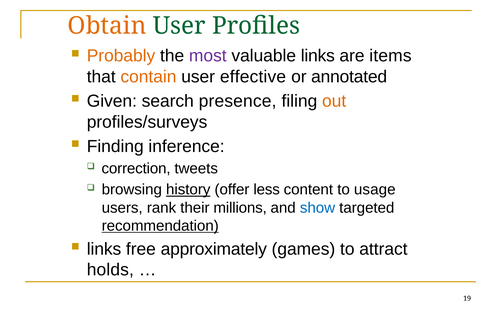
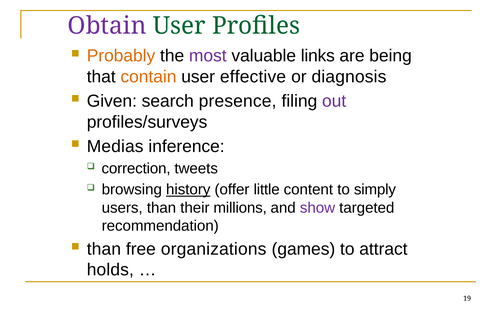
Obtain colour: orange -> purple (107, 26)
items: items -> being (391, 56)
annotated: annotated -> diagnosis (349, 77)
out colour: orange -> purple (334, 101)
Finding: Finding -> Medias (115, 146)
less: less -> little (267, 190)
usage: usage -> simply (375, 190)
users rank: rank -> than (161, 208)
show colour: blue -> purple (317, 208)
recommendation underline: present -> none (160, 226)
links: links -> than (104, 249)
approximately: approximately -> organizations (214, 249)
